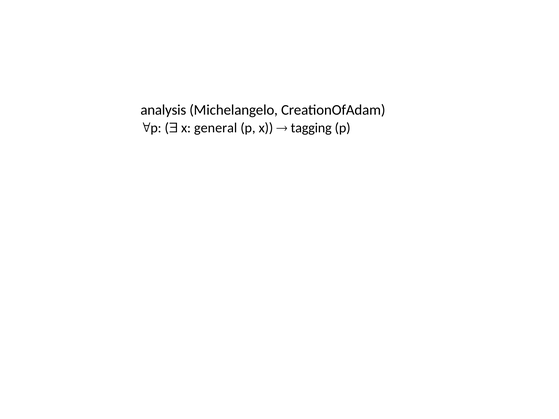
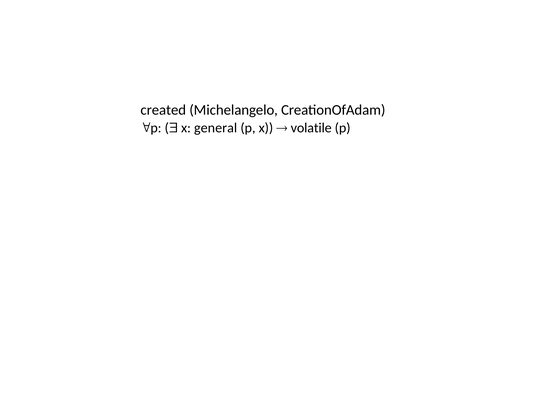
analysis: analysis -> created (163, 110)
tagging: tagging -> volatile (311, 128)
